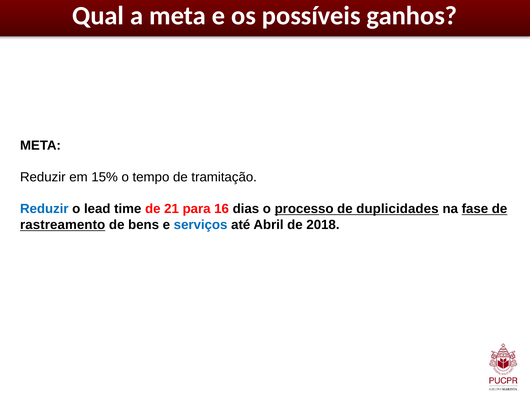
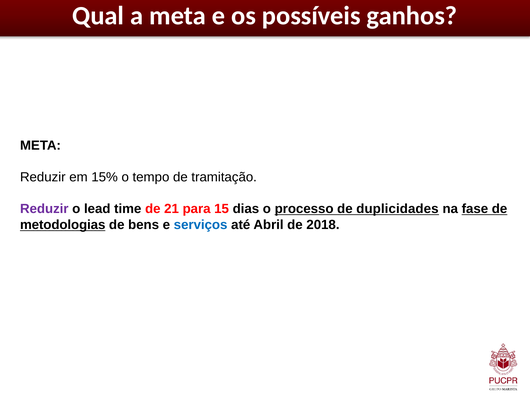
Reduzir colour: blue -> purple (44, 209)
16: 16 -> 15 (222, 209)
rastreamento: rastreamento -> metodologias (63, 225)
